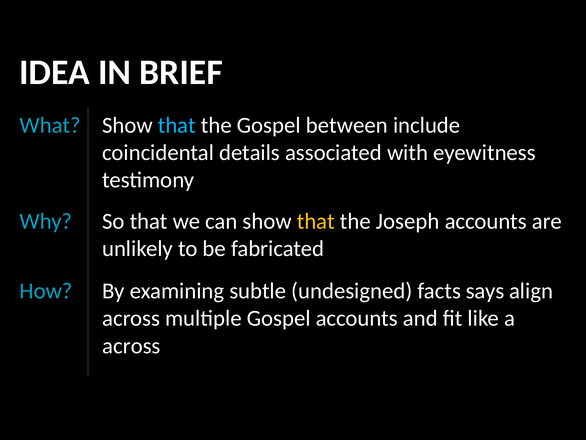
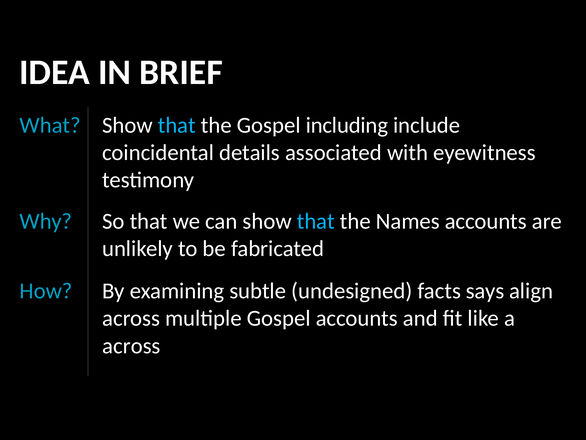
between: between -> including (347, 125)
that colour: yellow -> light blue (316, 221)
Joseph: Joseph -> Names (408, 221)
